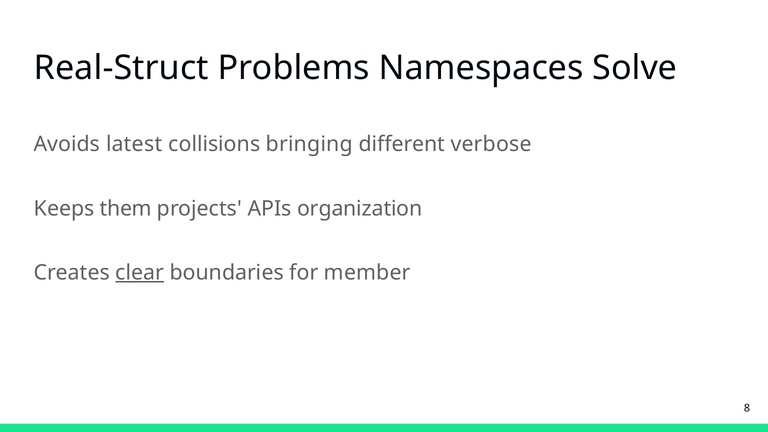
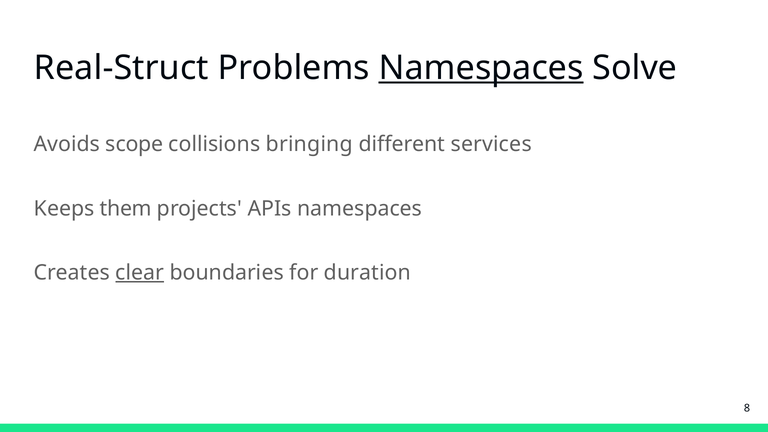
Namespaces underline: none -> present (481, 68)
latest: latest -> scope (134, 144)
verbose: verbose -> services (491, 144)
APIs organization: organization -> namespaces (360, 209)
member: member -> duration (367, 273)
